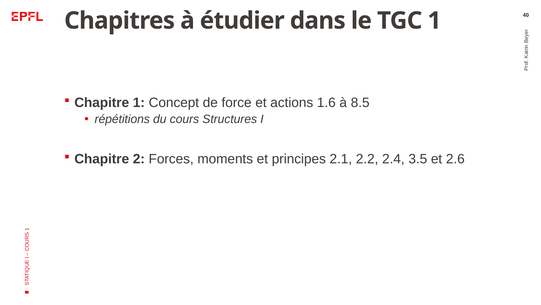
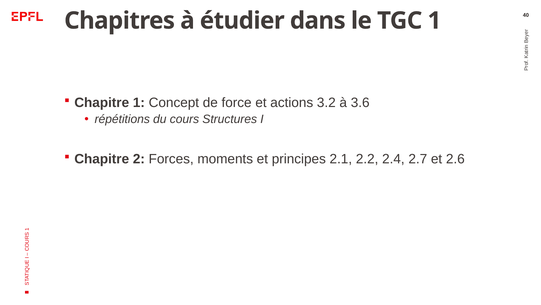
1.6: 1.6 -> 3.2 (326, 102)
8.5: 8.5 -> 3.6 (360, 102)
3.5: 3.5 -> 2.7 (418, 159)
